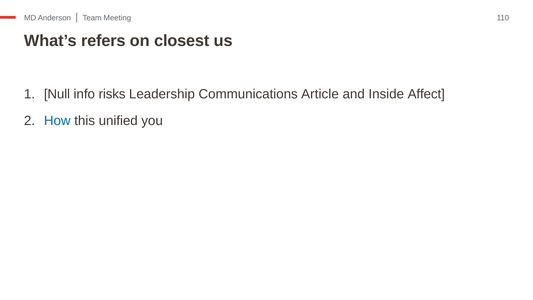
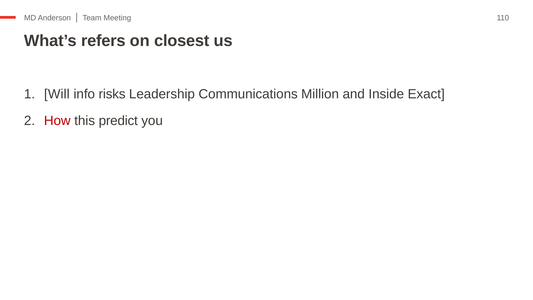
Null: Null -> Will (57, 94)
Article: Article -> Million (320, 94)
Affect: Affect -> Exact (426, 94)
How colour: blue -> red (57, 121)
unified: unified -> predict (118, 121)
